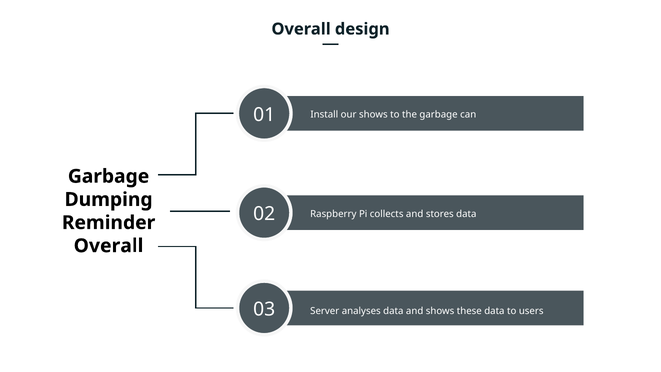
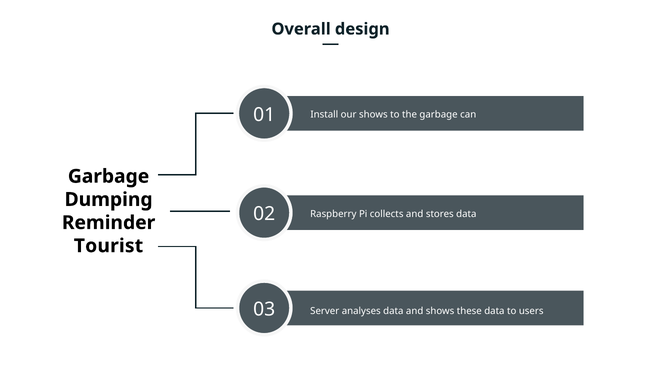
Overall: Overall -> Tourist (108, 246)
